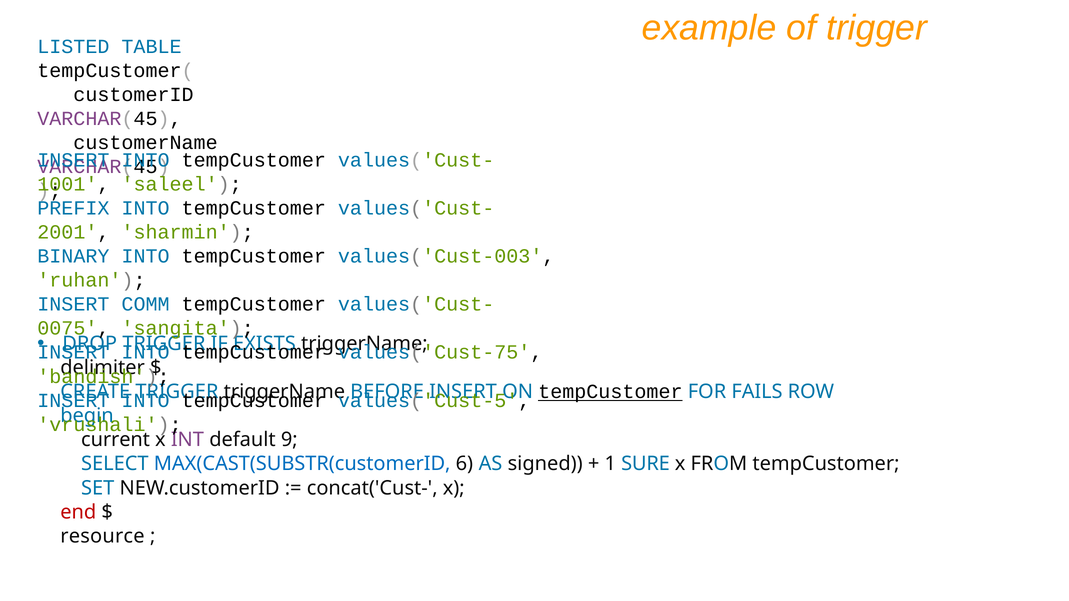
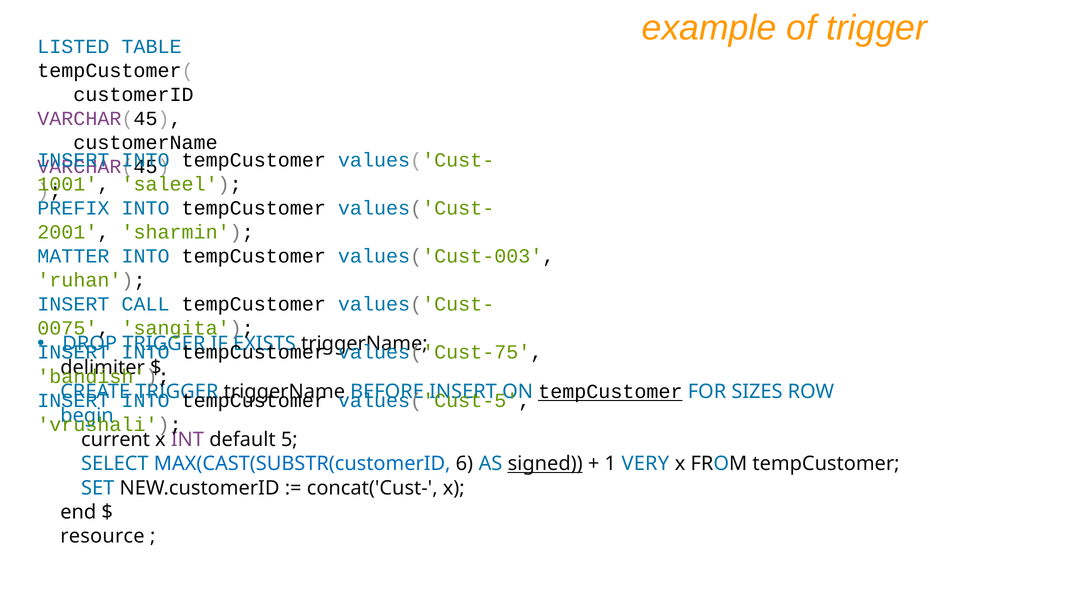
BINARY: BINARY -> MATTER (73, 256)
COMM: COMM -> CALL (146, 304)
FAILS: FAILS -> SIZES (757, 392)
9: 9 -> 5 (289, 440)
signed underline: none -> present (545, 464)
SURE: SURE -> VERY (645, 464)
end colour: red -> black (78, 512)
